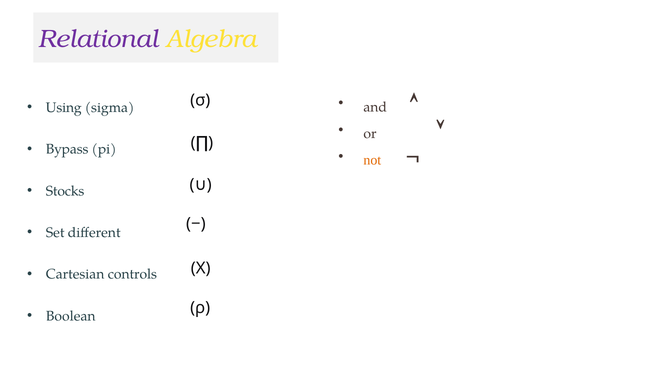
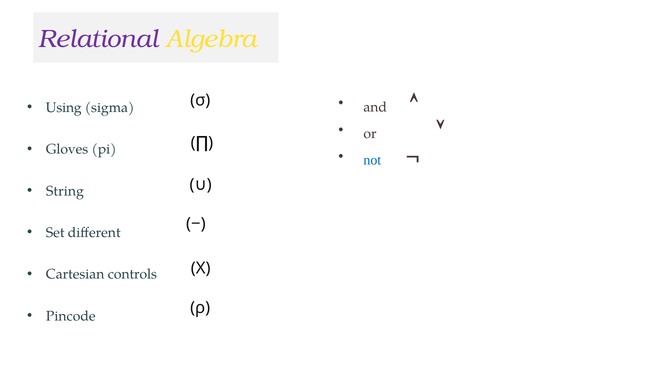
Bypass: Bypass -> Gloves (67, 149)
not colour: orange -> blue (372, 160)
Stocks: Stocks -> String (65, 191)
Boolean: Boolean -> Pincode (71, 316)
